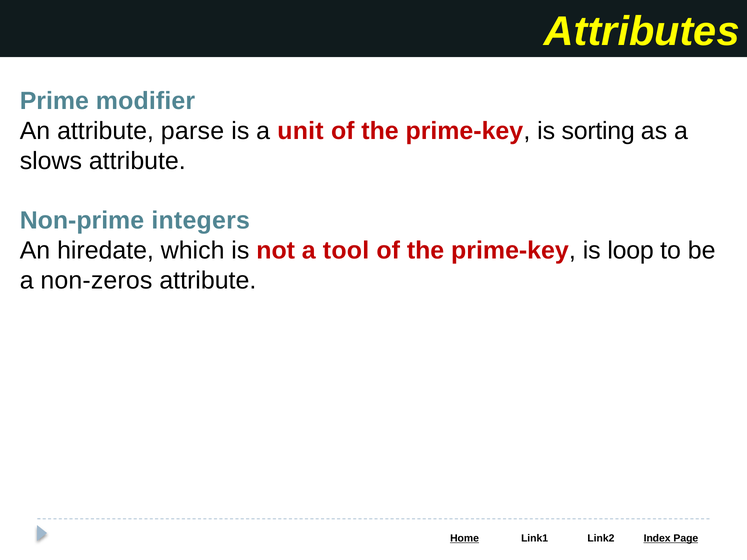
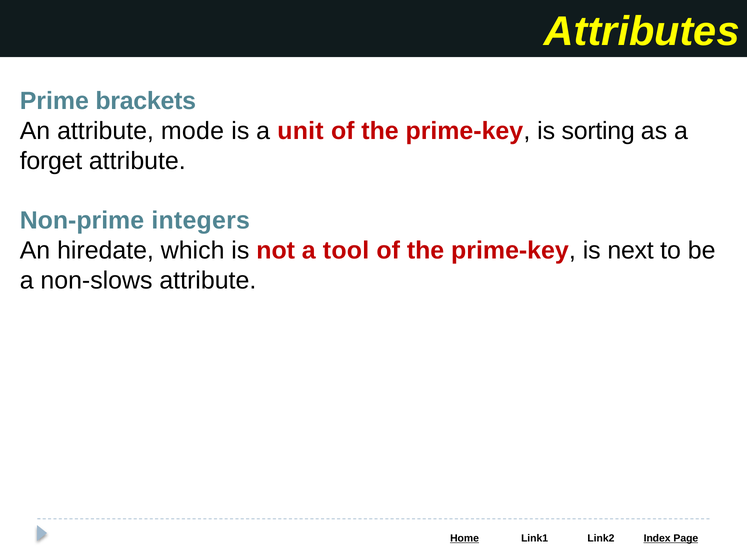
modifier: modifier -> brackets (146, 101)
parse: parse -> mode (193, 131)
slows: slows -> forget (51, 161)
loop: loop -> next (631, 251)
non-zeros: non-zeros -> non-slows (96, 281)
